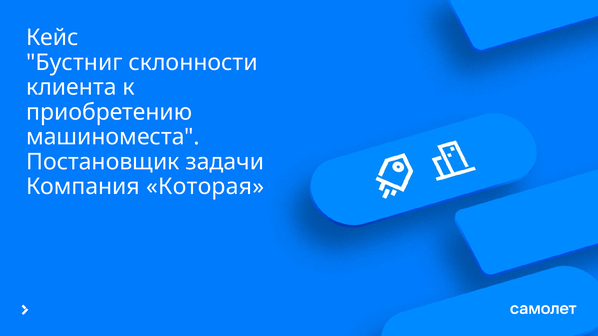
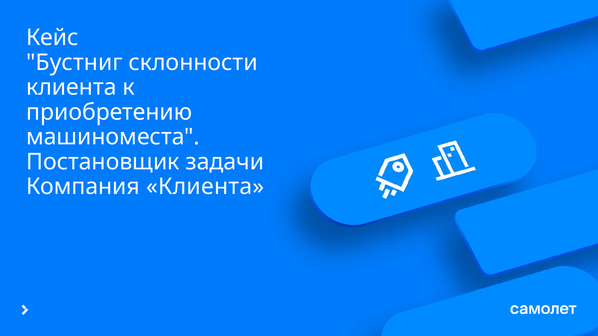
Компания Которая: Которая -> Клиента (205, 187)
